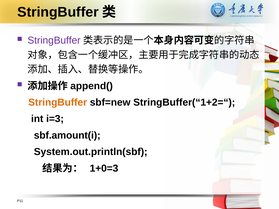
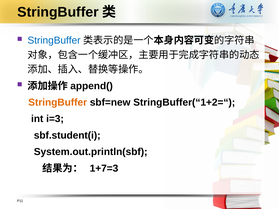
StringBuffer colour: purple -> blue (54, 40)
sbf.amount(i: sbf.amount(i -> sbf.student(i (67, 136)
1+0=3: 1+0=3 -> 1+7=3 (104, 169)
